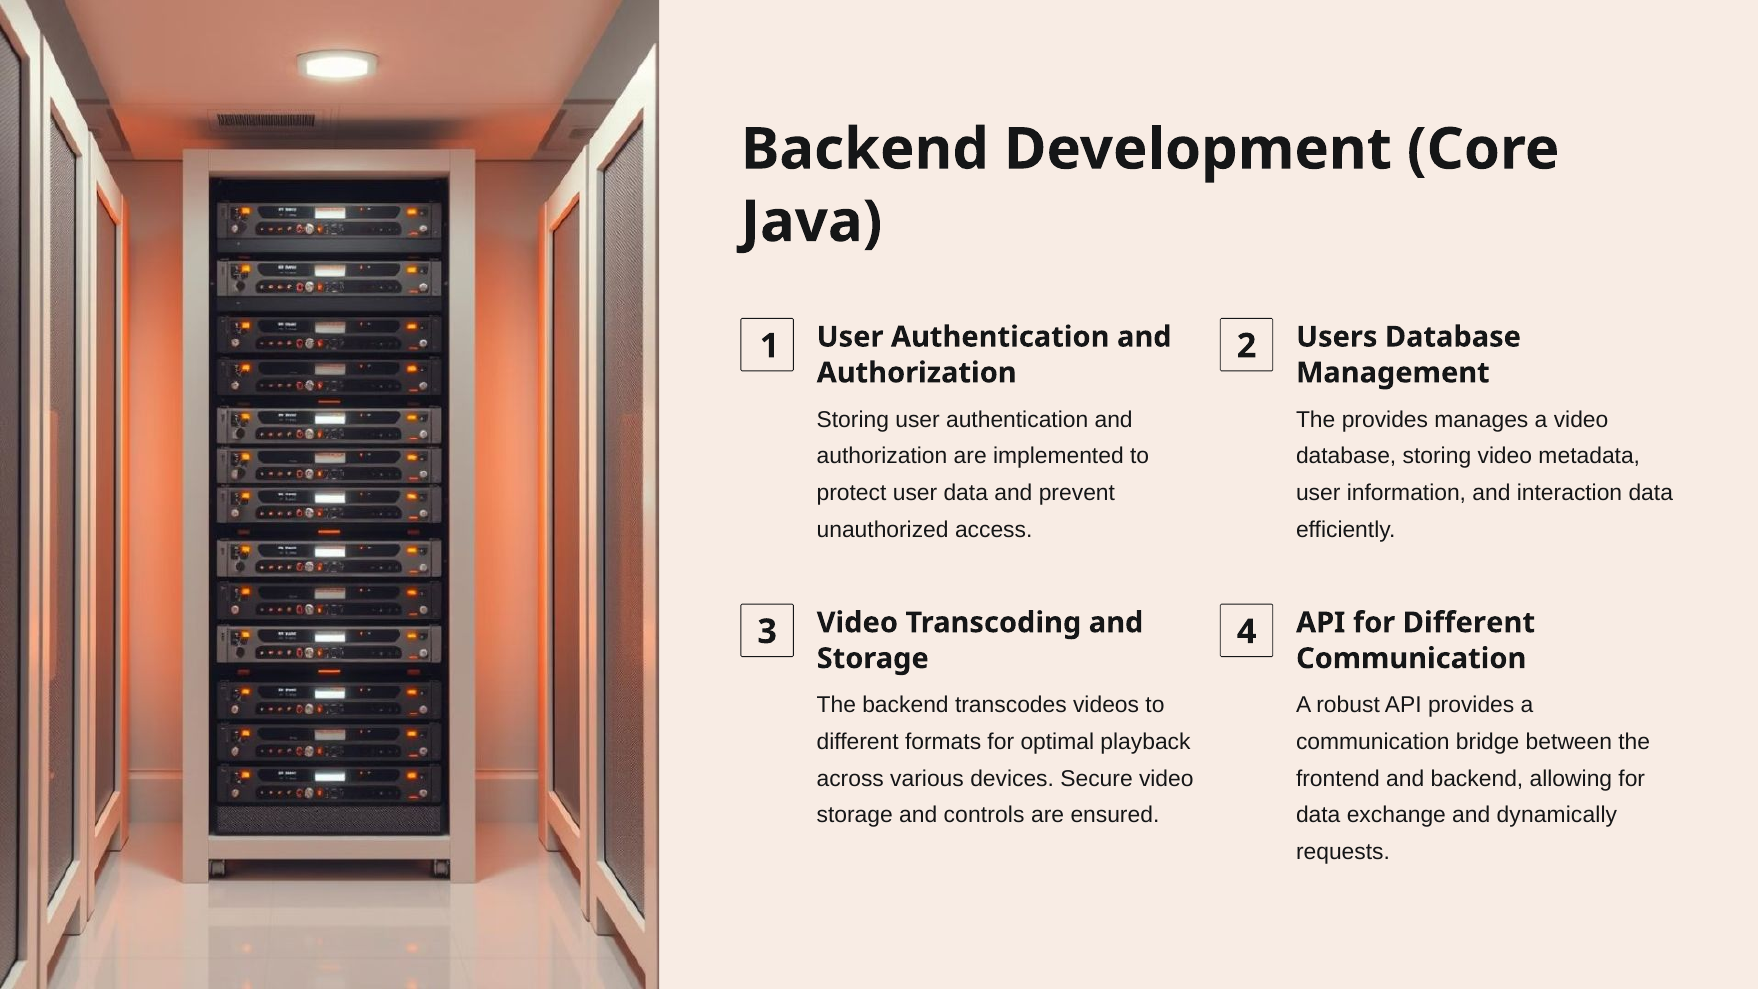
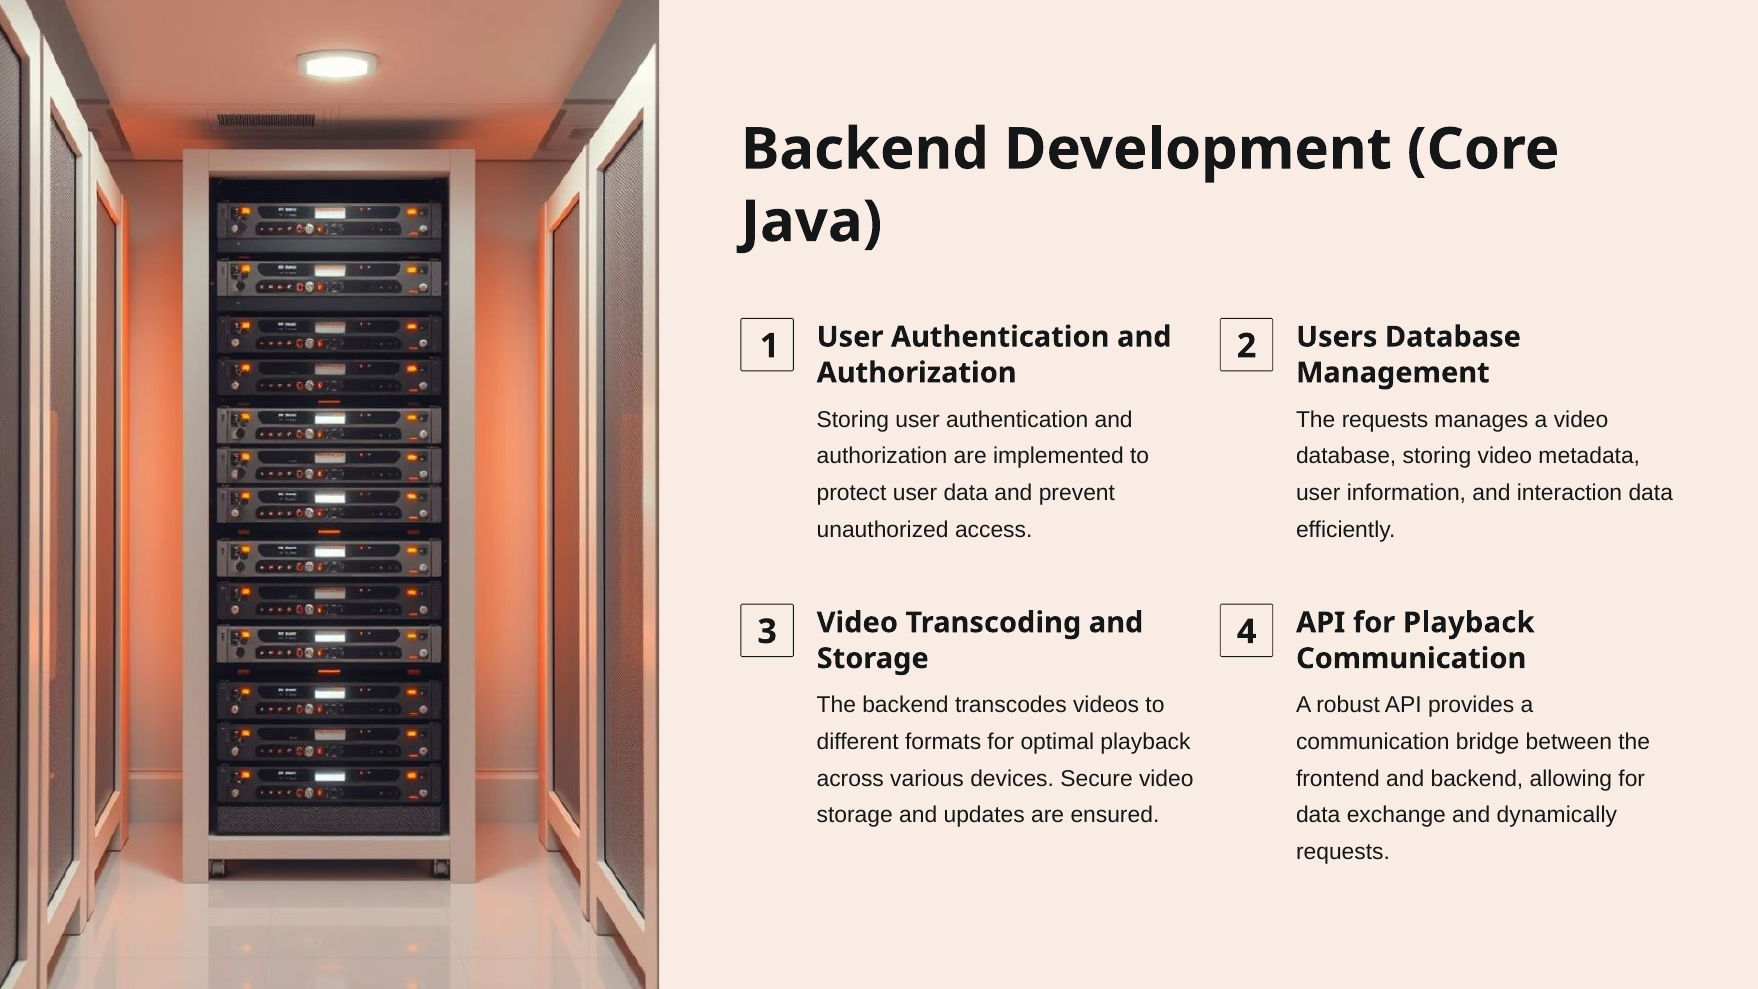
The provides: provides -> requests (1385, 420)
for Different: Different -> Playback (1469, 623)
controls: controls -> updates (984, 815)
